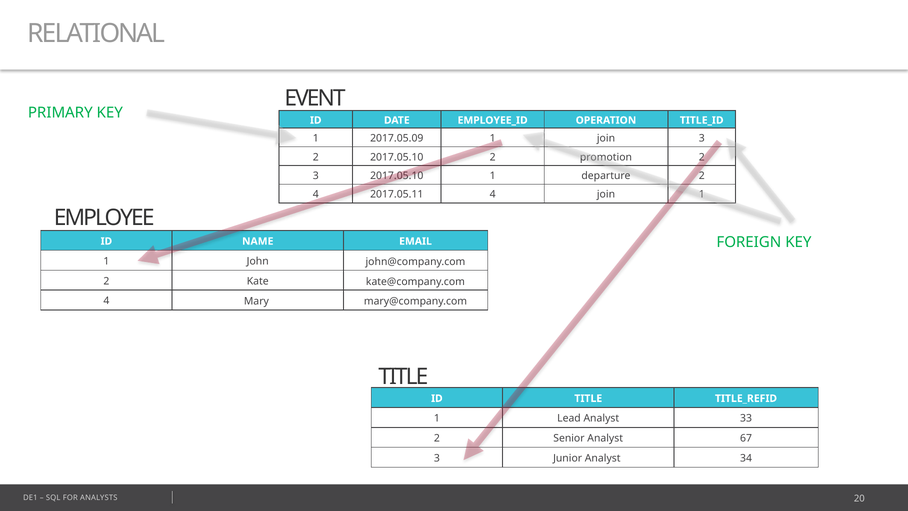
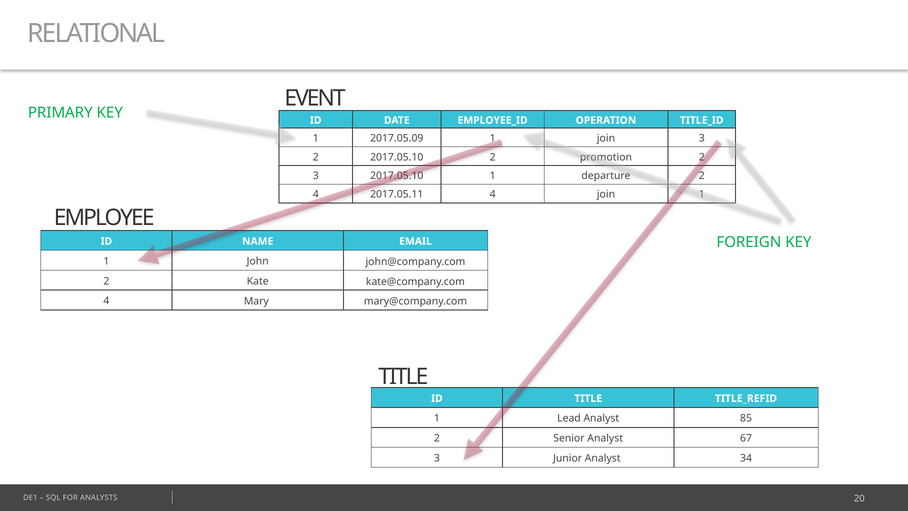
33: 33 -> 85 (746, 418)
